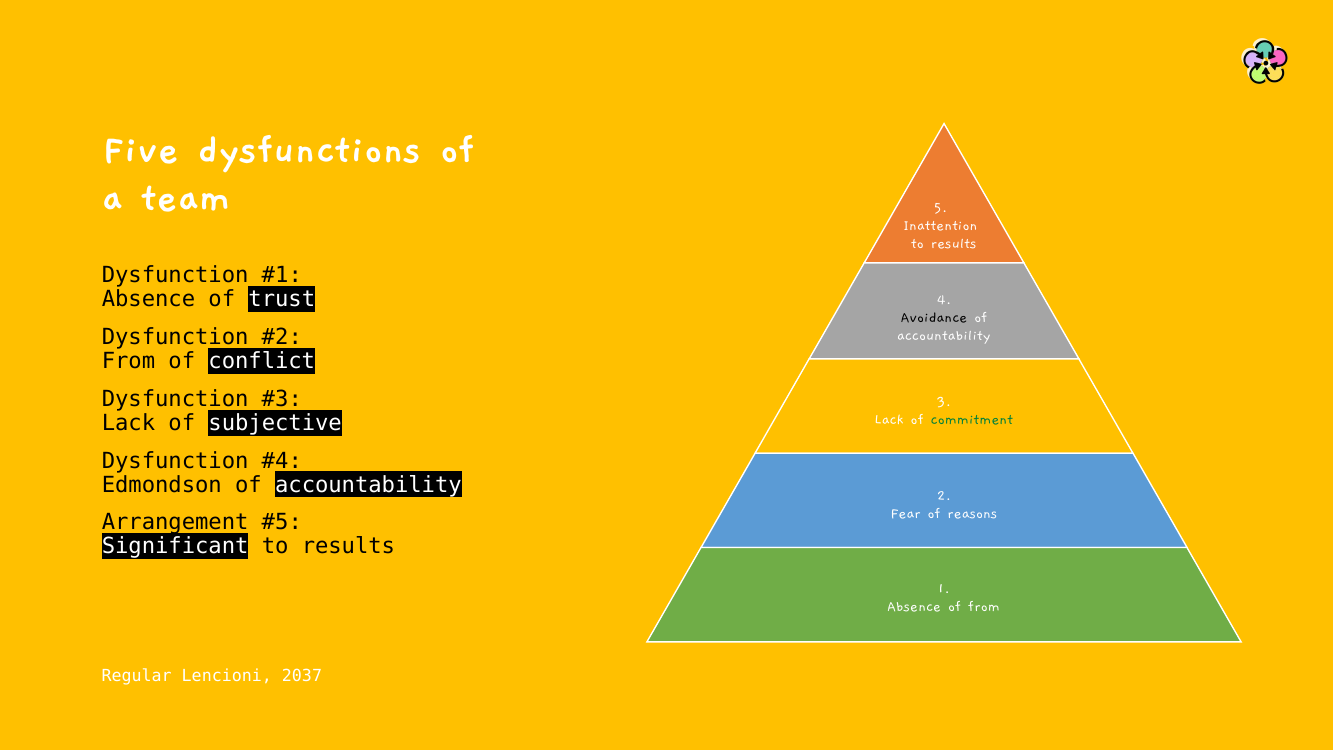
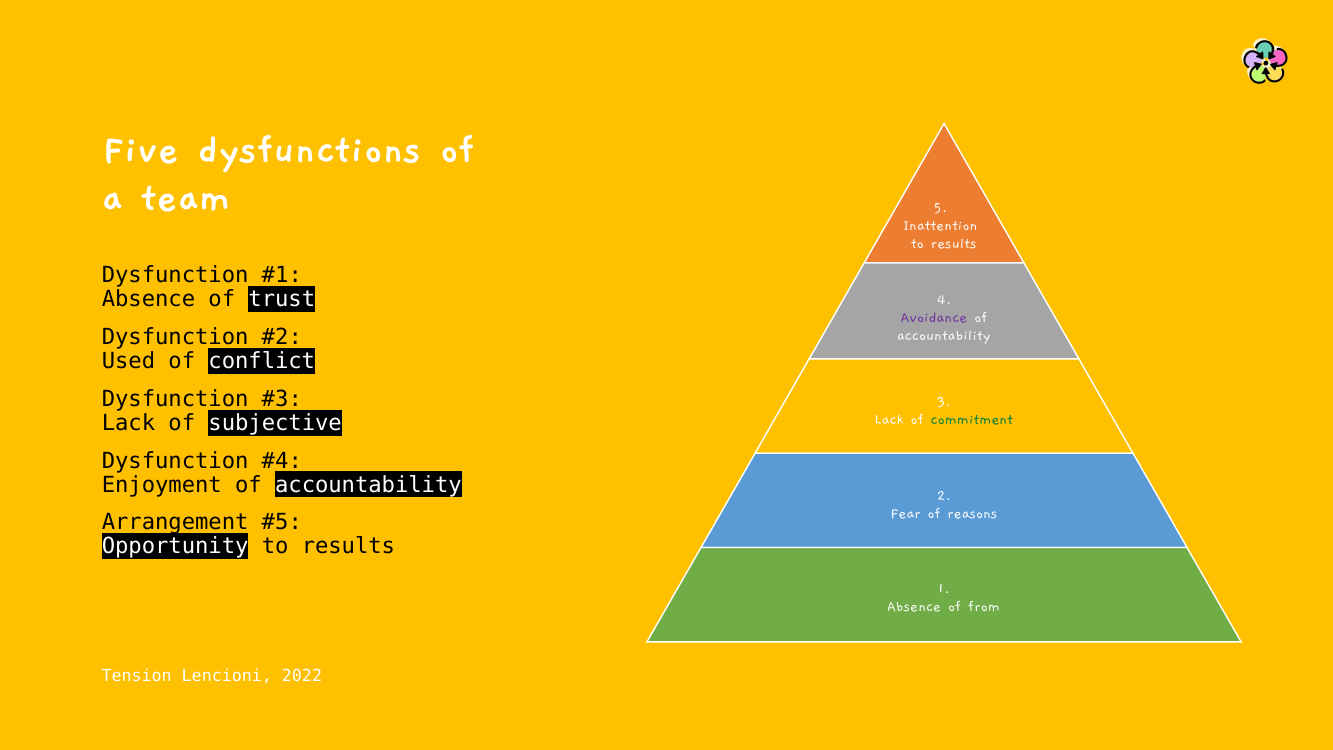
Avoidance colour: black -> purple (934, 317)
From: From -> Used (129, 361)
Edmondson: Edmondson -> Enjoyment (162, 485)
Significant: Significant -> Opportunity (175, 546)
Regular: Regular -> Tension (137, 675)
2037: 2037 -> 2022 (302, 675)
